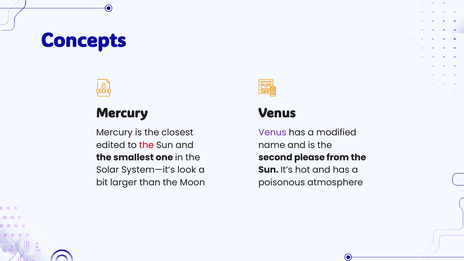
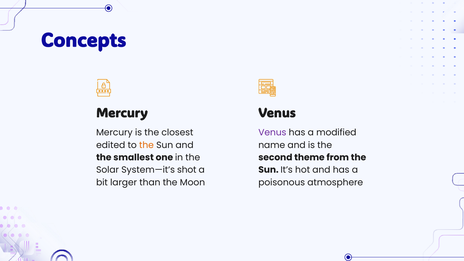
the colour: red -> orange (146, 145)
please: please -> theme (309, 158)
look: look -> shot (187, 170)
